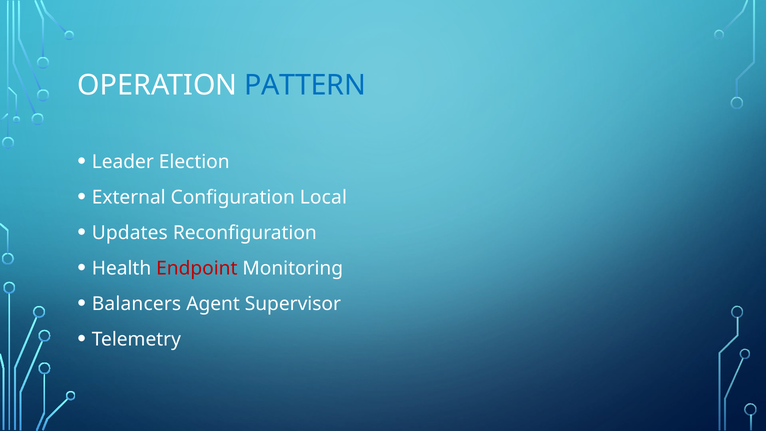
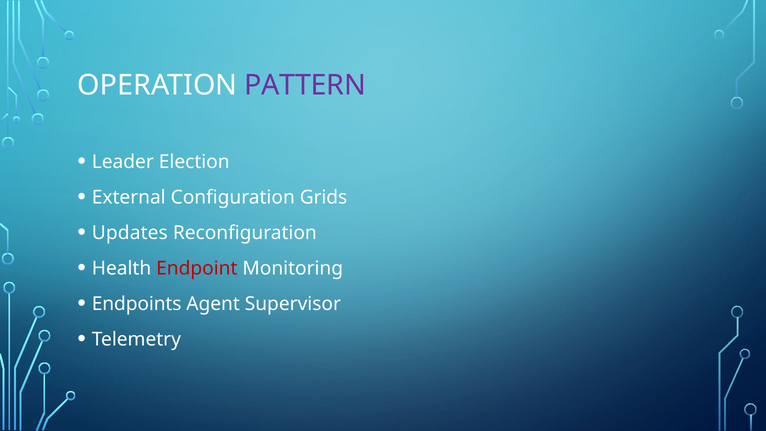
PATTERN colour: blue -> purple (305, 85)
Local: Local -> Grids (323, 197)
Balancers: Balancers -> Endpoints (137, 304)
